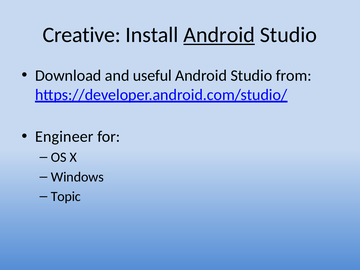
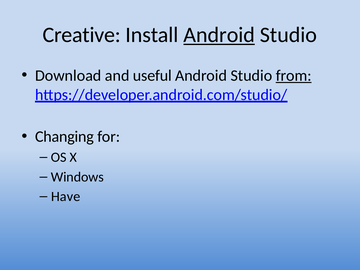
from underline: none -> present (294, 76)
Engineer: Engineer -> Changing (65, 137)
Topic: Topic -> Have (66, 197)
